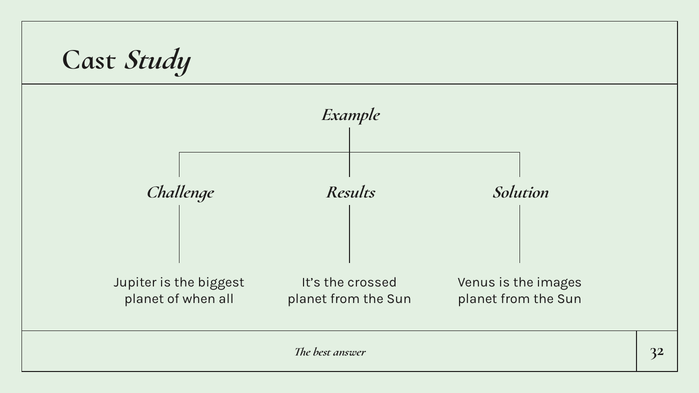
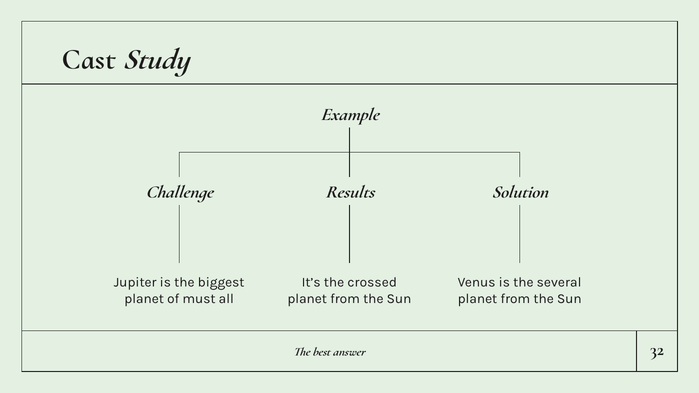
images: images -> several (559, 283)
when: when -> must (199, 299)
